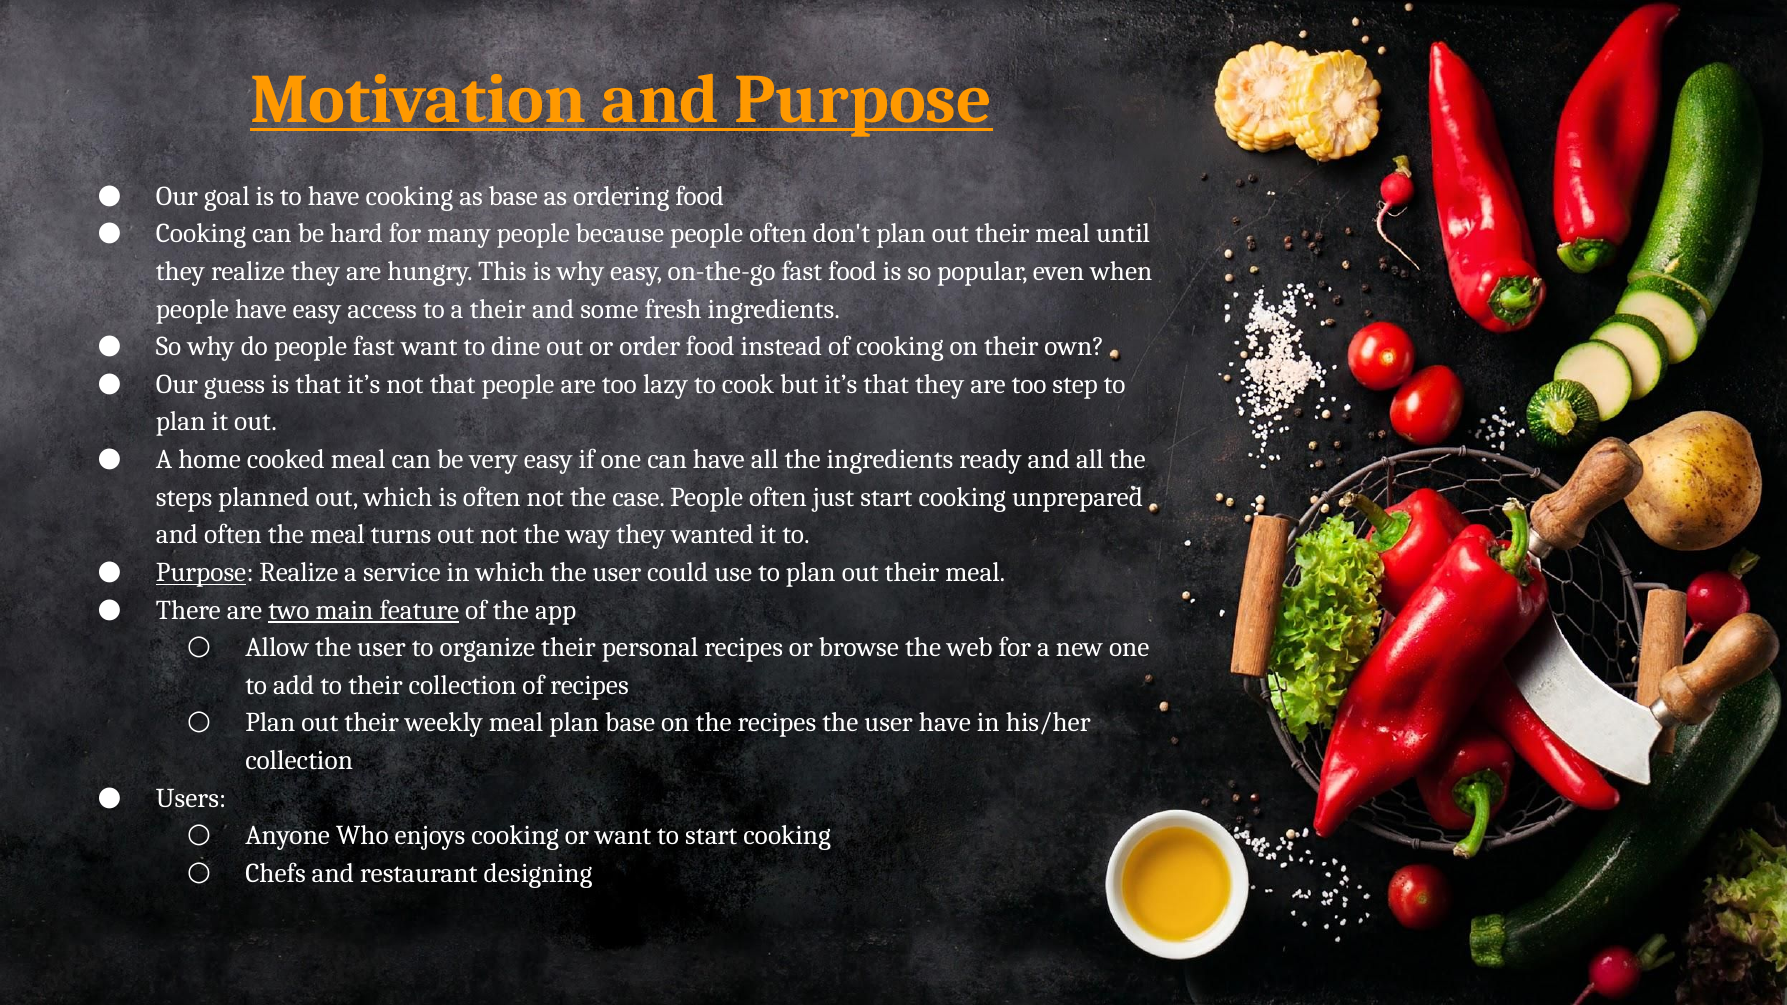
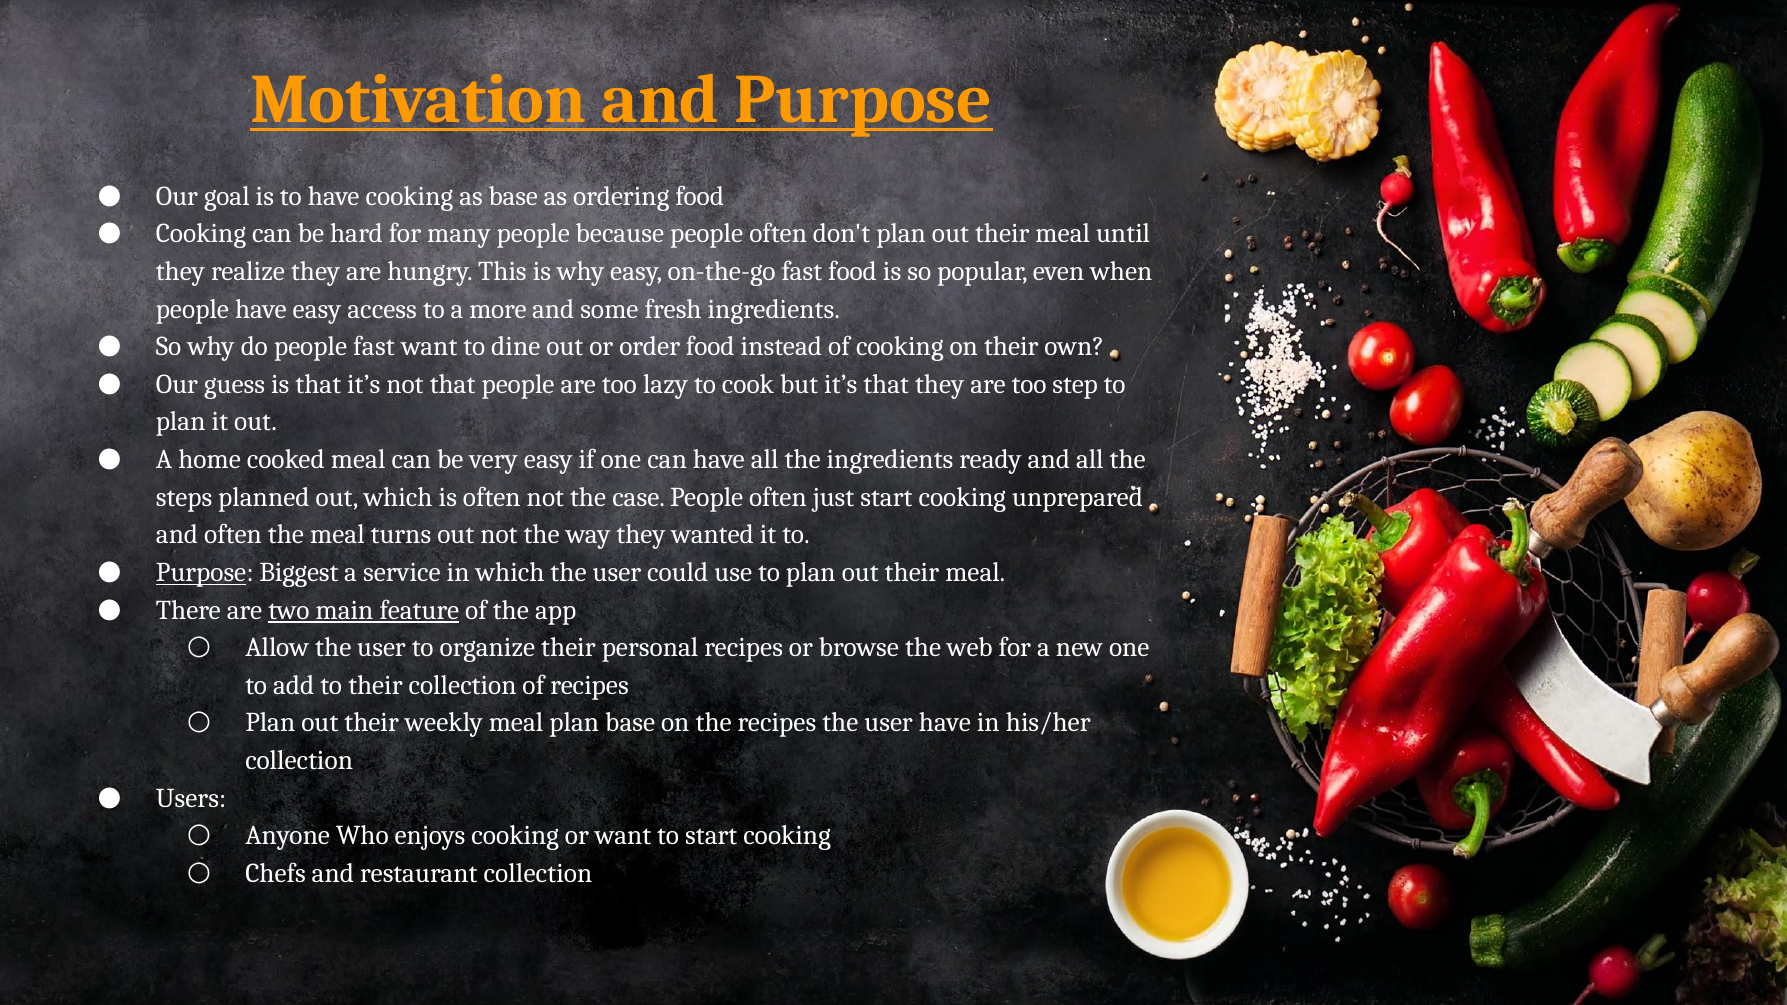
a their: their -> more (498, 309)
Purpose Realize: Realize -> Biggest (299, 573)
restaurant designing: designing -> collection (538, 874)
